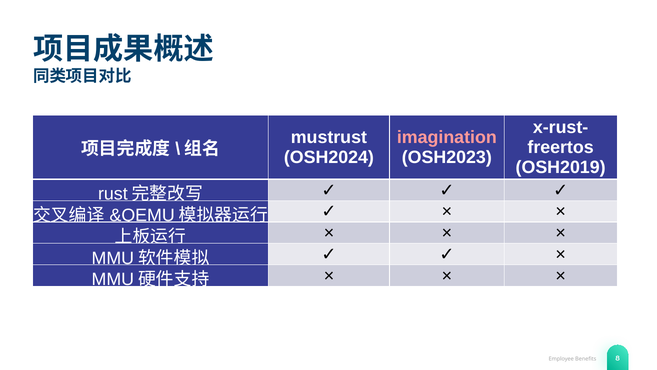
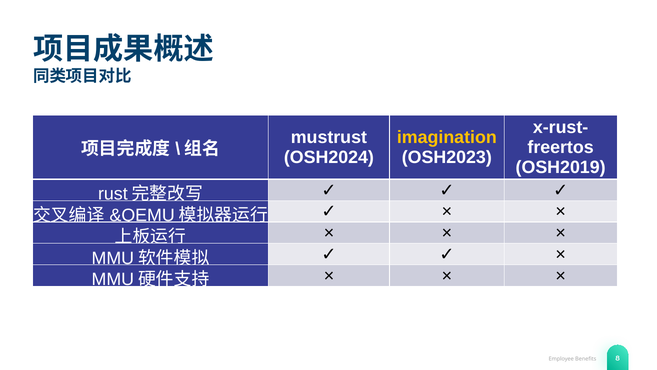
imagination colour: pink -> yellow (447, 137)
